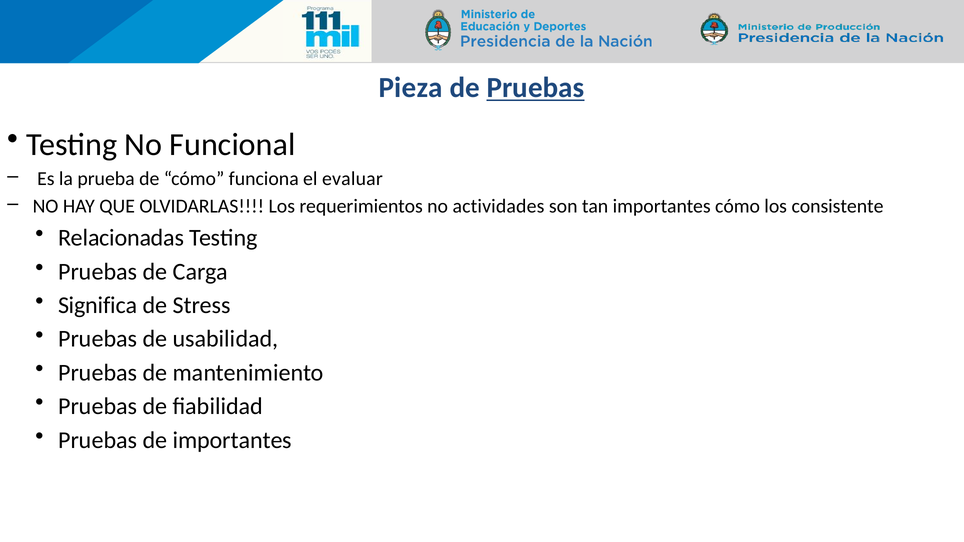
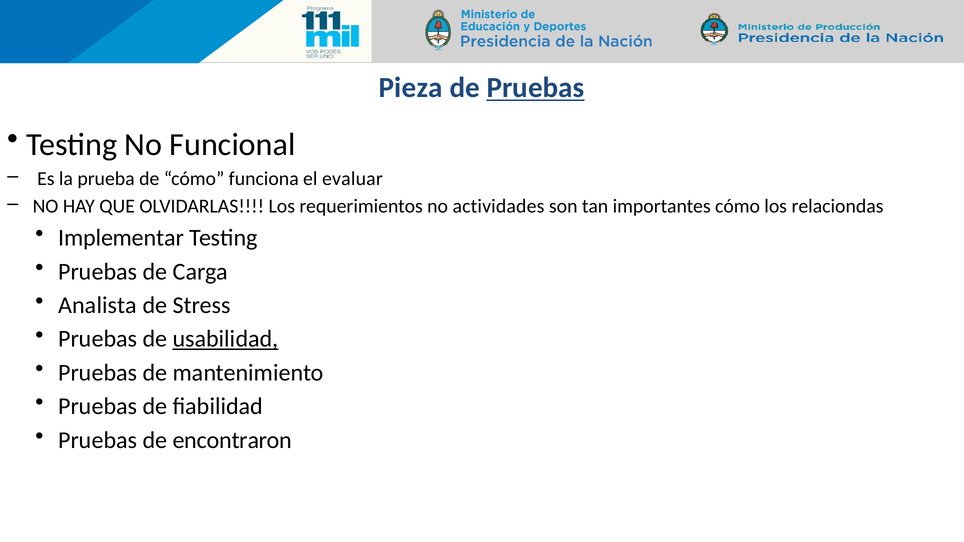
consistente: consistente -> relaciondas (837, 207)
Relacionadas: Relacionadas -> Implementar (121, 238)
Significa: Significa -> Analista (98, 305)
usabilidad underline: none -> present (226, 339)
de importantes: importantes -> encontraron (232, 440)
